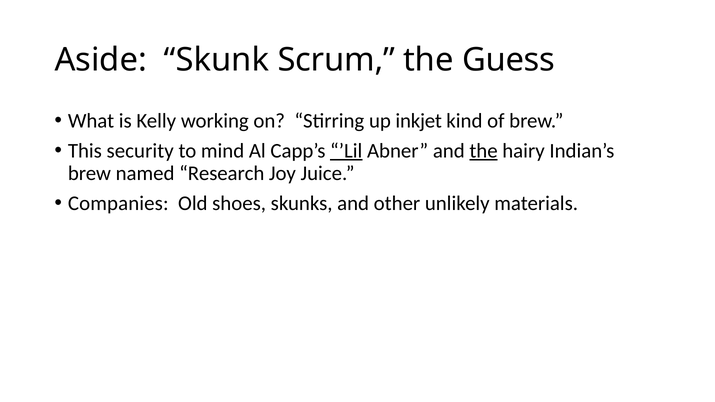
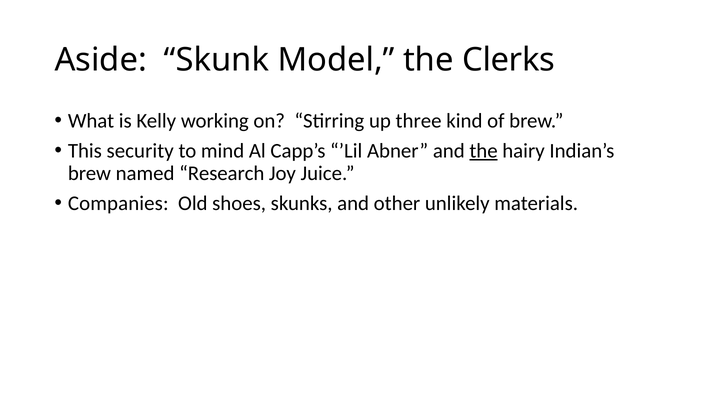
Scrum: Scrum -> Model (336, 60)
Guess: Guess -> Clerks (509, 60)
inkjet: inkjet -> three (419, 121)
’Lil underline: present -> none (346, 151)
